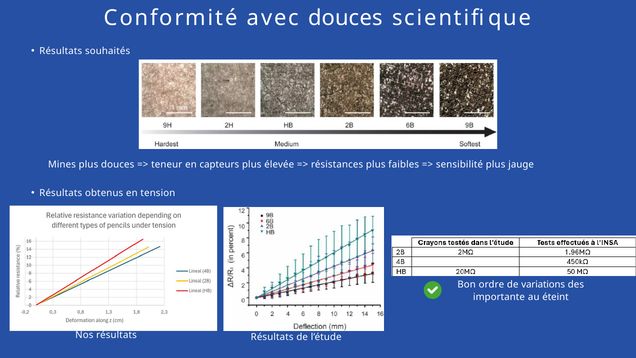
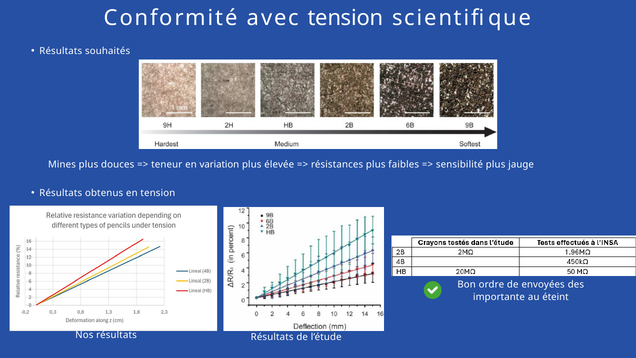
avec douces: douces -> tension (346, 18)
capteurs: capteurs -> variation (219, 164)
variations: variations -> envoyées (543, 284)
